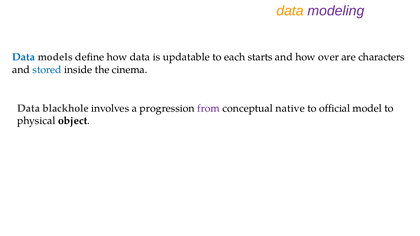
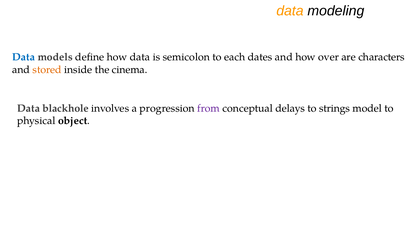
modeling colour: purple -> black (336, 11)
updatable: updatable -> semicolon (186, 57)
starts: starts -> dates (260, 57)
stored colour: blue -> orange (47, 70)
native: native -> delays (290, 108)
official: official -> strings (335, 108)
